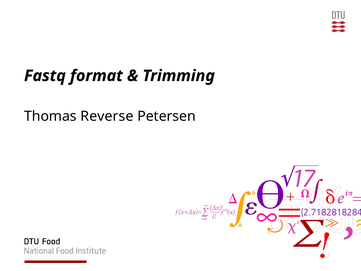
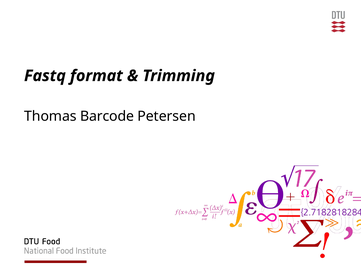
Reverse: Reverse -> Barcode (107, 116)
